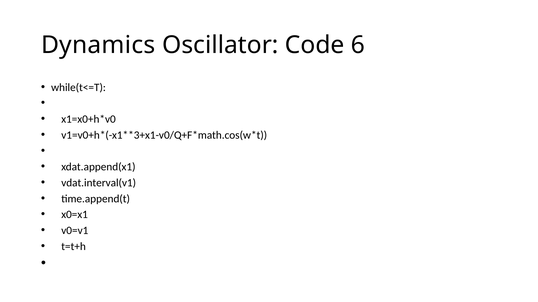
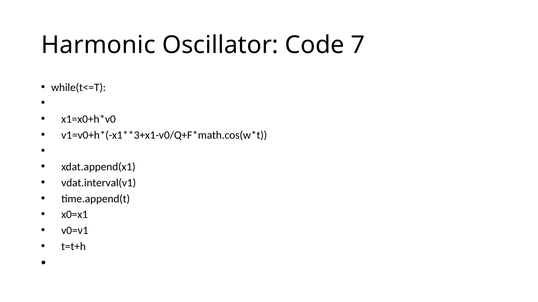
Dynamics: Dynamics -> Harmonic (98, 45)
6: 6 -> 7 (358, 45)
